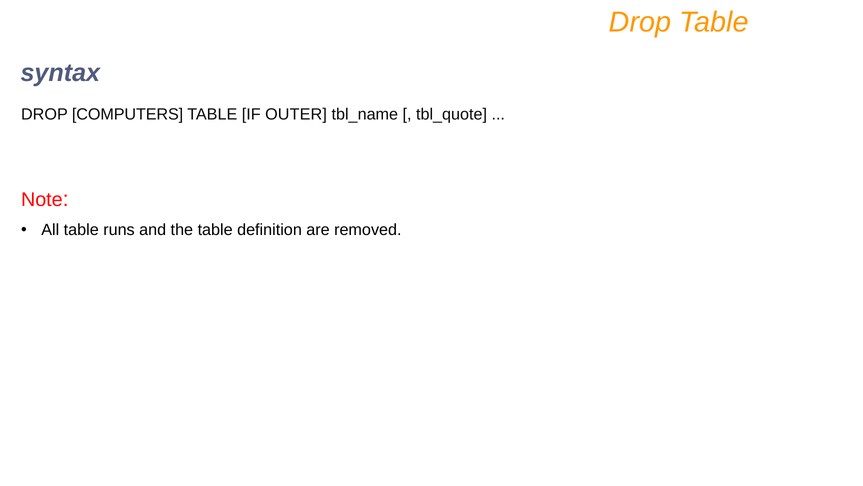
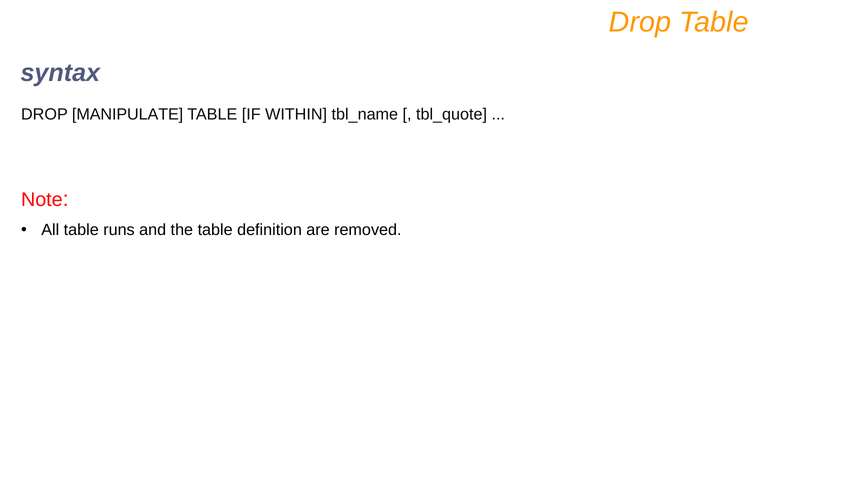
COMPUTERS: COMPUTERS -> MANIPULATE (128, 114)
OUTER: OUTER -> WITHIN (296, 114)
